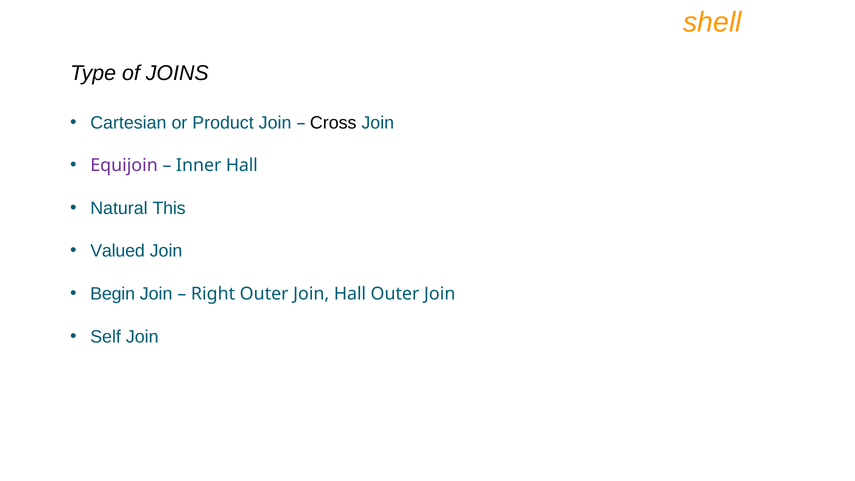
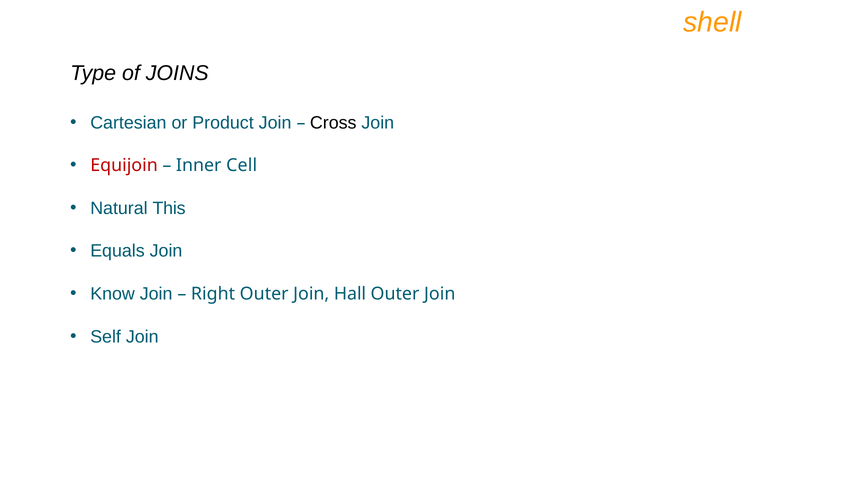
Equijoin colour: purple -> red (124, 166)
Inner Hall: Hall -> Cell (242, 166)
Valued: Valued -> Equals (117, 251)
Begin: Begin -> Know (113, 294)
